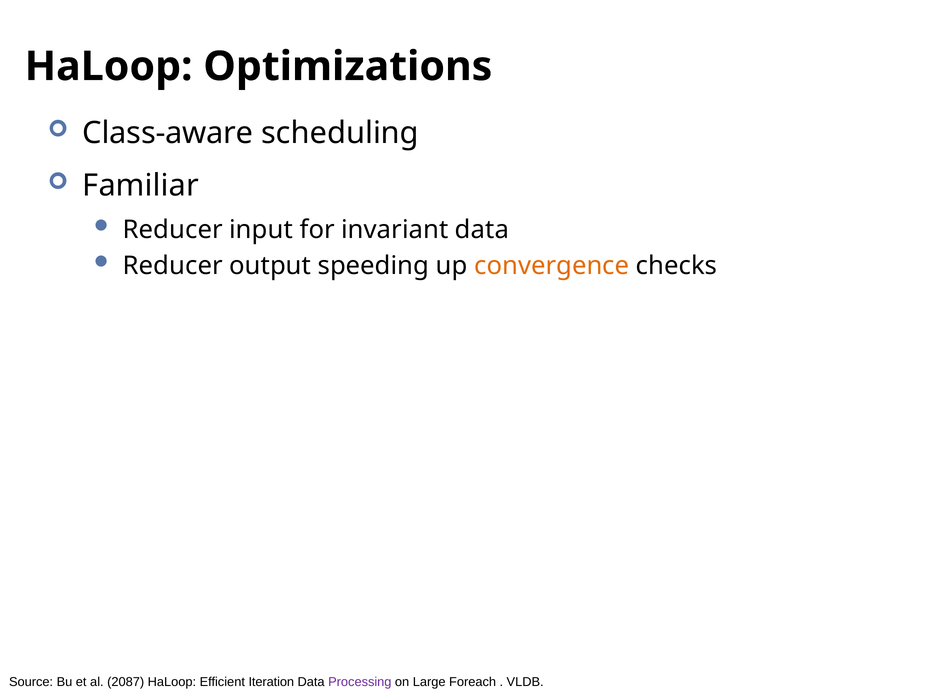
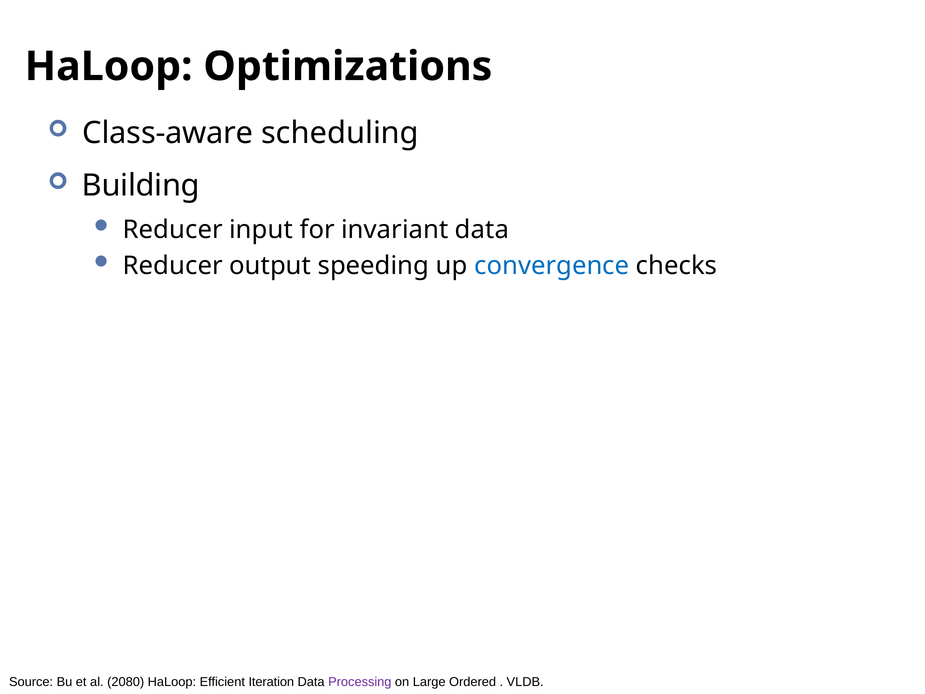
Familiar: Familiar -> Building (141, 186)
convergence colour: orange -> blue (552, 266)
2087: 2087 -> 2080 (126, 682)
Foreach: Foreach -> Ordered (473, 682)
